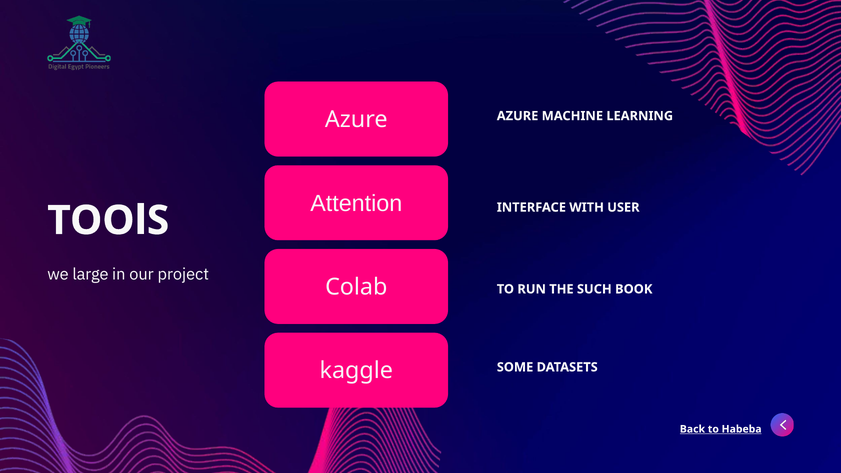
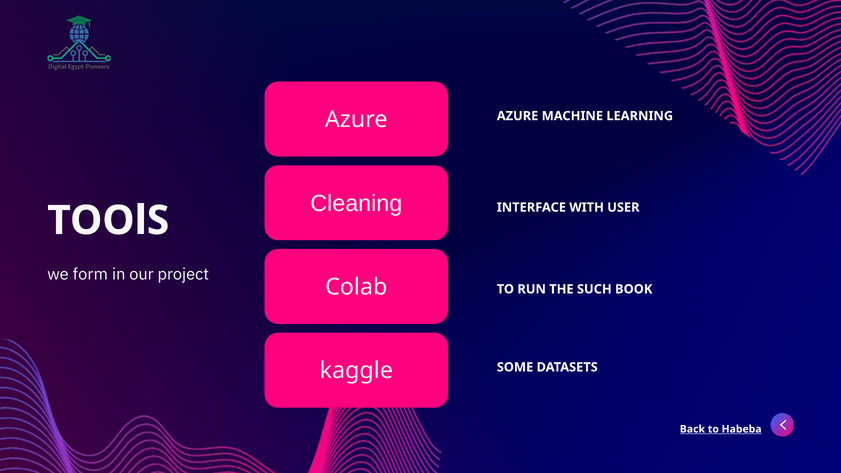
Attention: Attention -> Cleaning (356, 203)
large: large -> form (90, 274)
